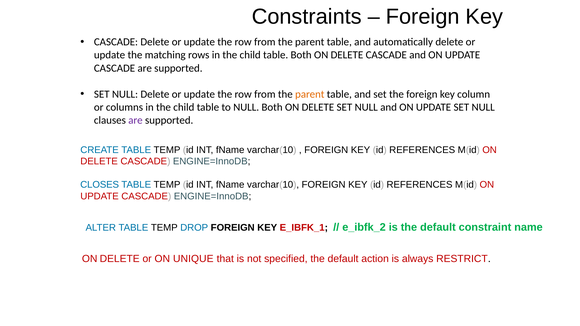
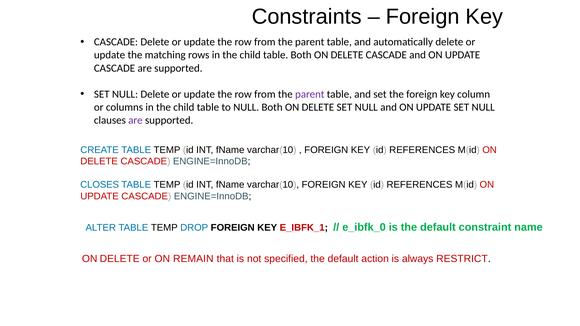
parent colour: orange -> purple (310, 94)
e_ibfk_2: e_ibfk_2 -> e_ibfk_0 (364, 227)
UNIQUE: UNIQUE -> REMAIN (193, 259)
